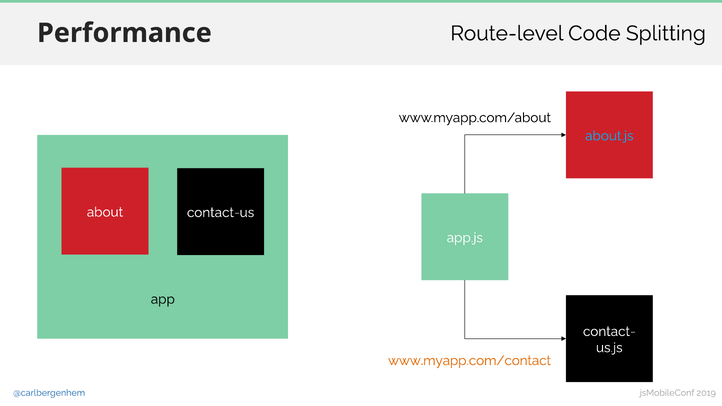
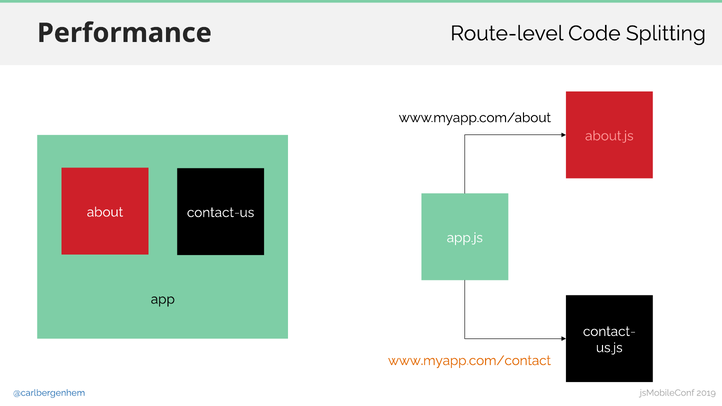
about.js colour: light blue -> pink (609, 136)
